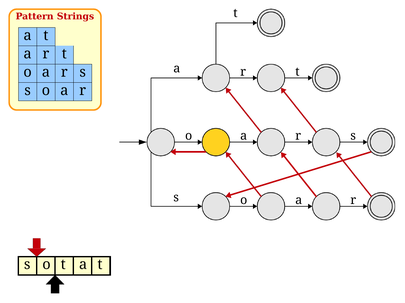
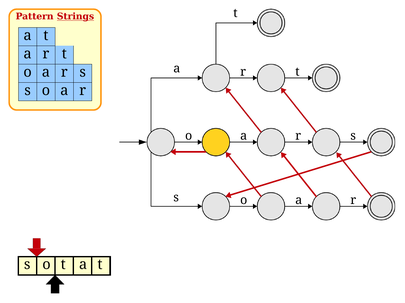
Strings underline: none -> present (75, 17)
